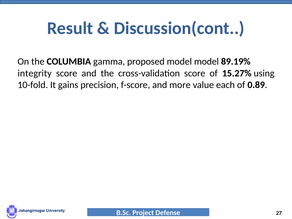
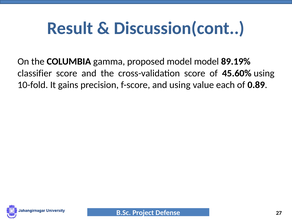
integrity: integrity -> classifier (35, 73)
15.27%: 15.27% -> 45.60% (237, 73)
and more: more -> using (180, 85)
